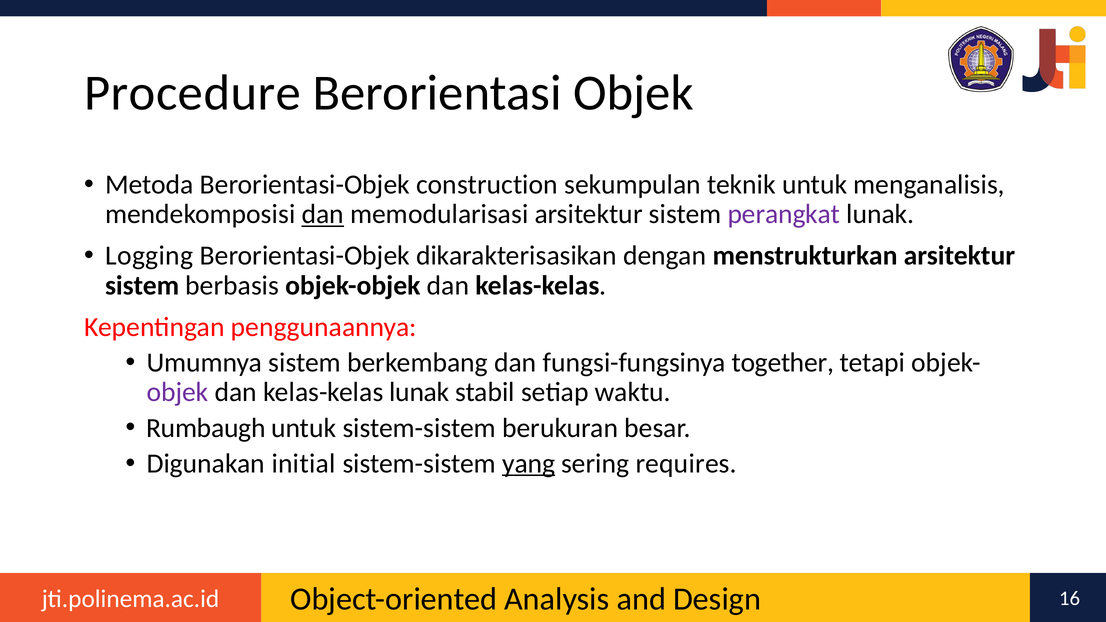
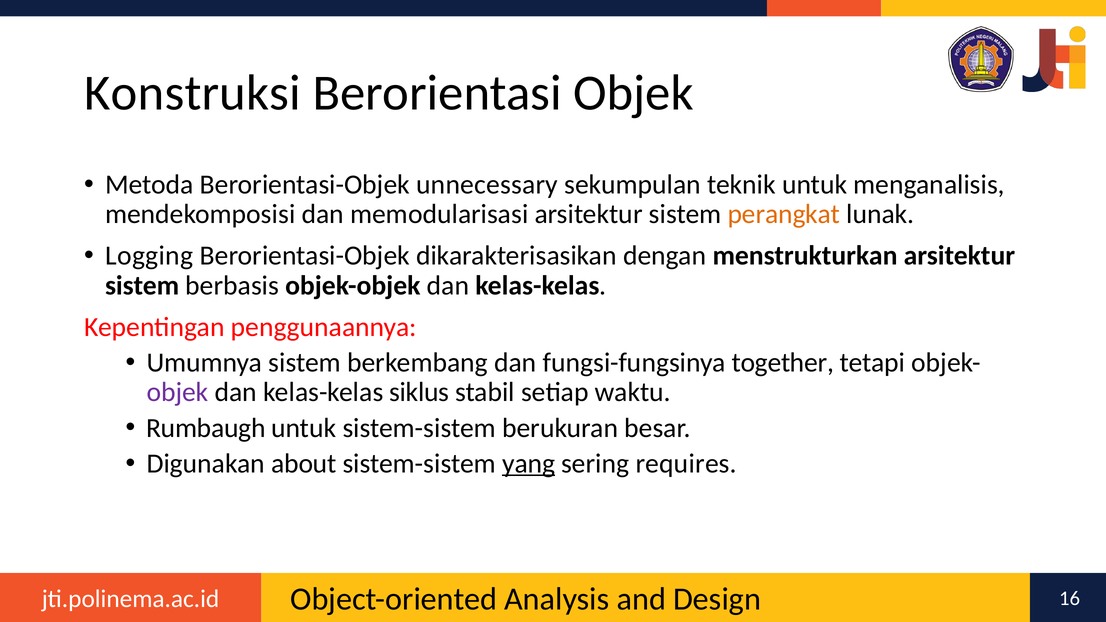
Procedure: Procedure -> Konstruksi (193, 93)
construction: construction -> unnecessary (487, 185)
dan underline: present -> none (323, 214)
perangkat colour: purple -> orange (784, 214)
kelas-kelas lunak: lunak -> siklus (419, 392)
initial: initial -> about (304, 464)
